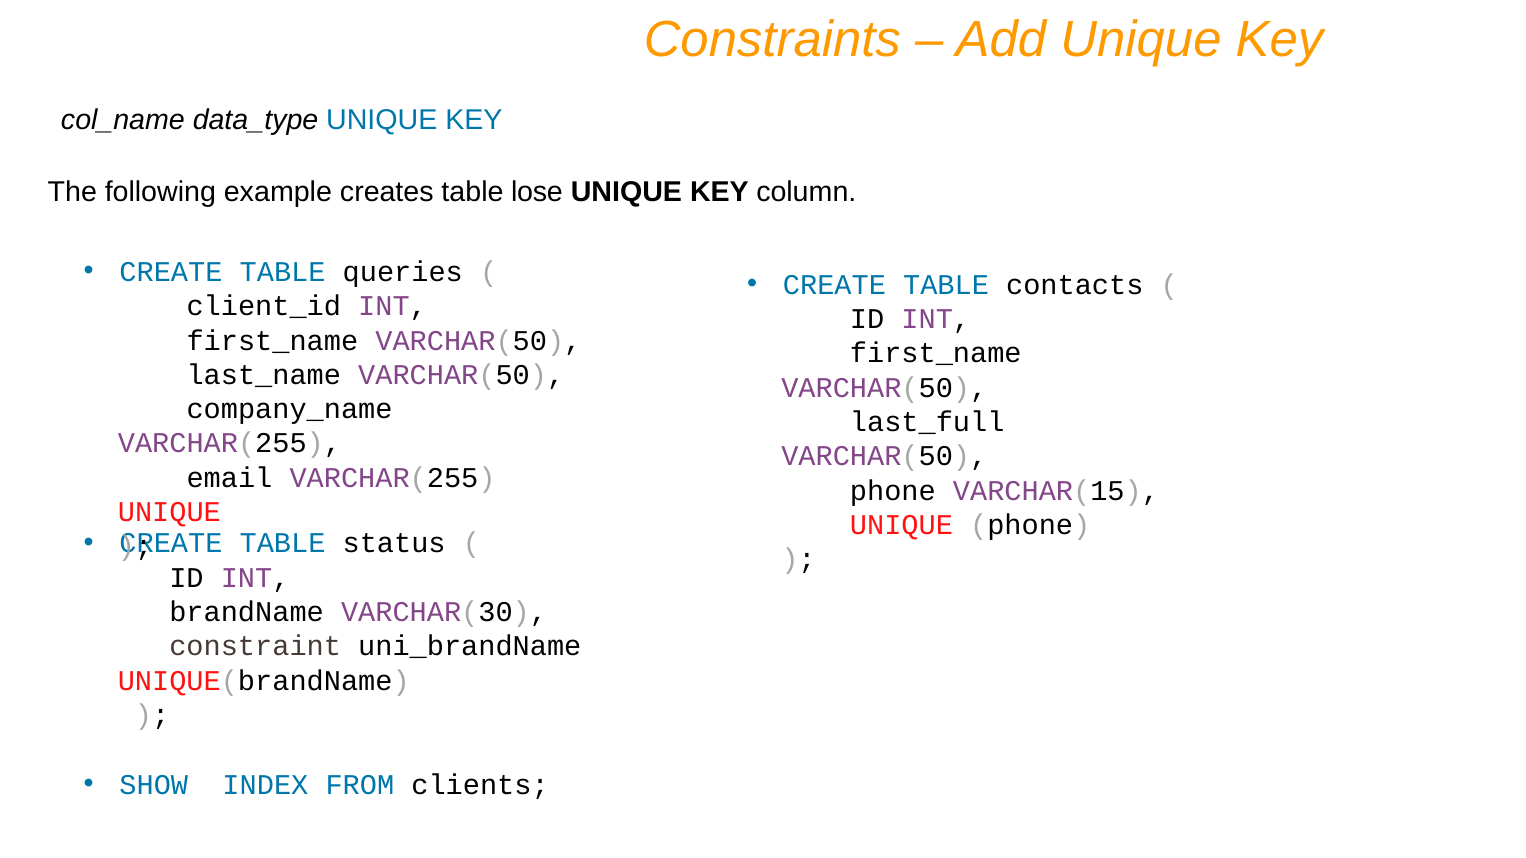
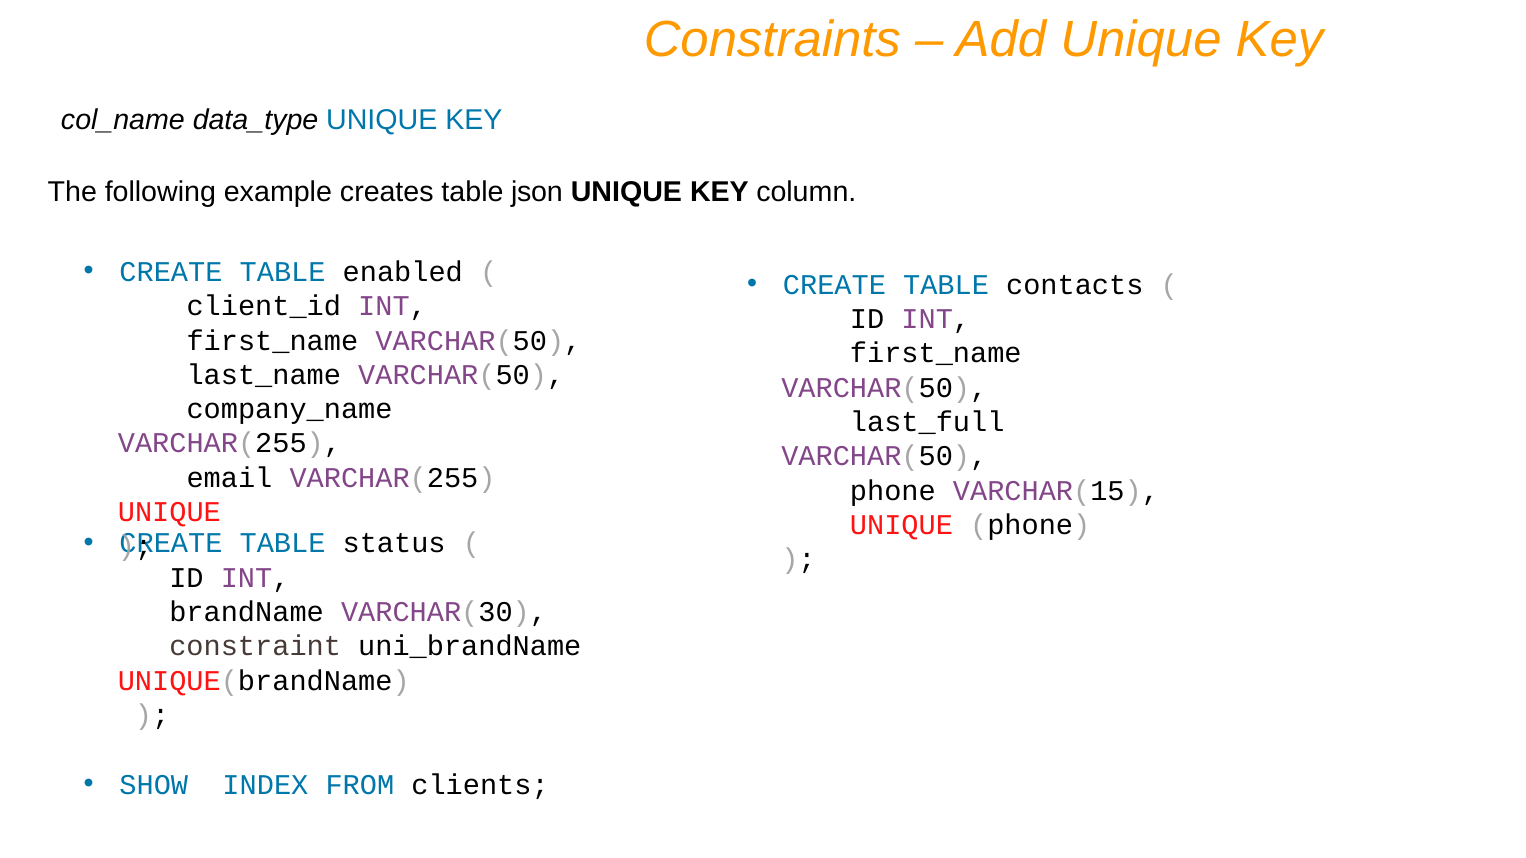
lose: lose -> json (537, 193)
queries: queries -> enabled (403, 272)
